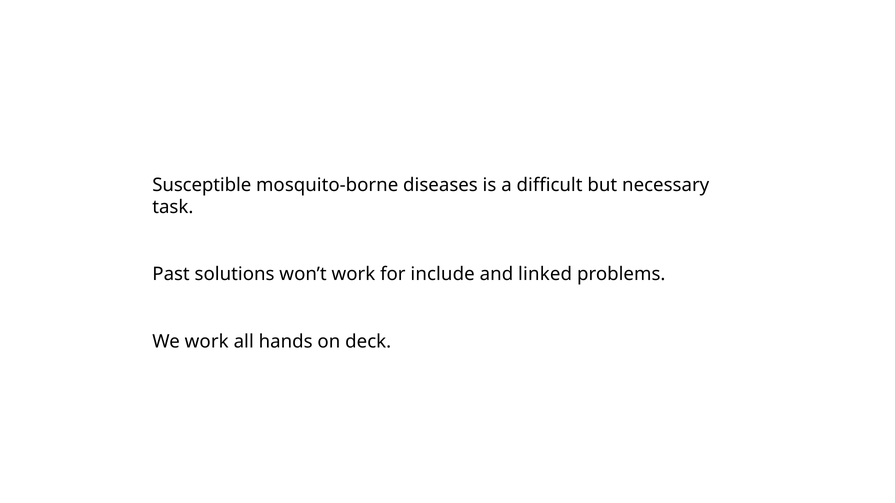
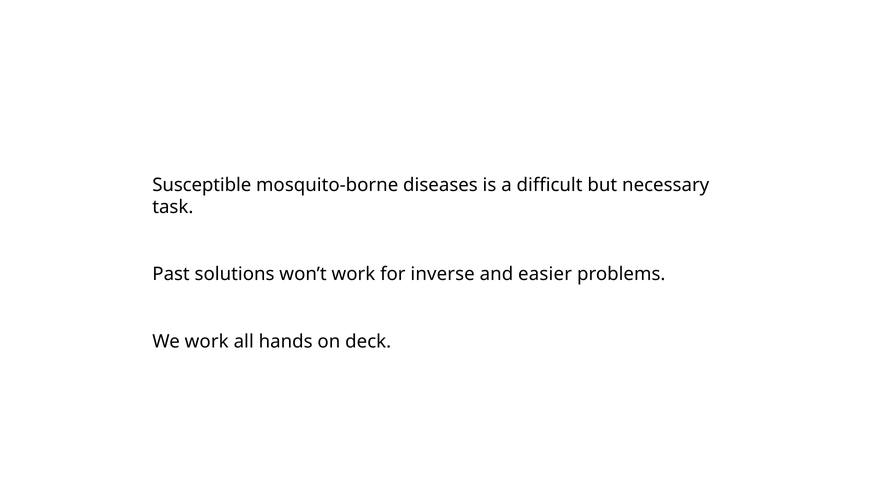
include: include -> inverse (443, 275)
linked: linked -> easier (545, 275)
